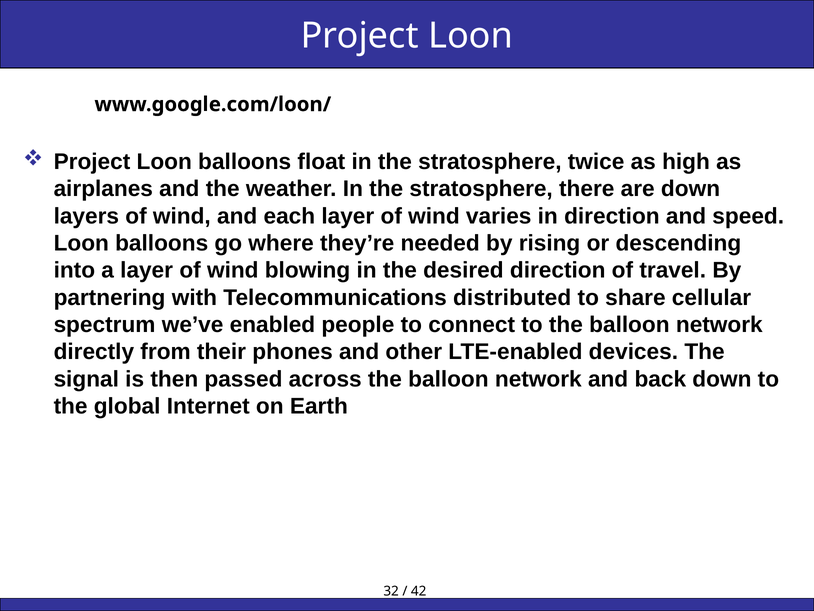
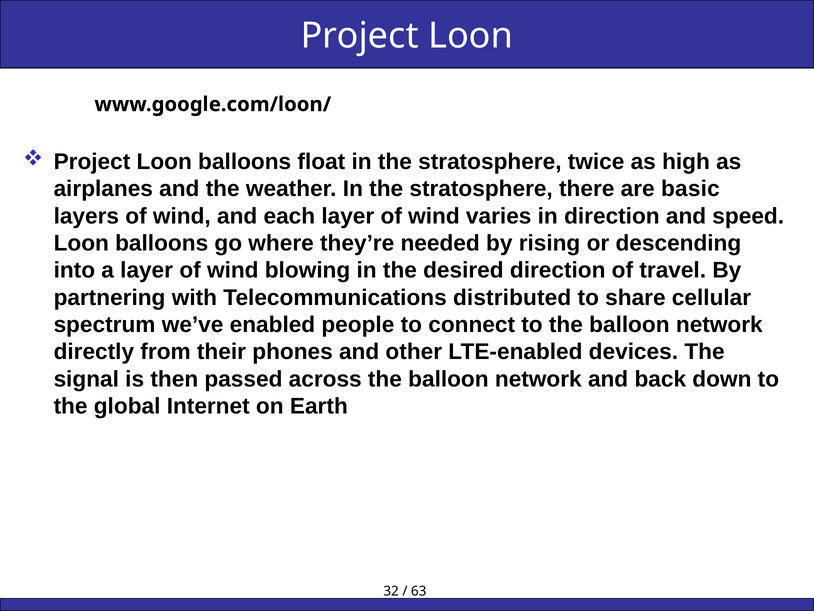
are down: down -> basic (690, 189)
42: 42 -> 63 (419, 591)
